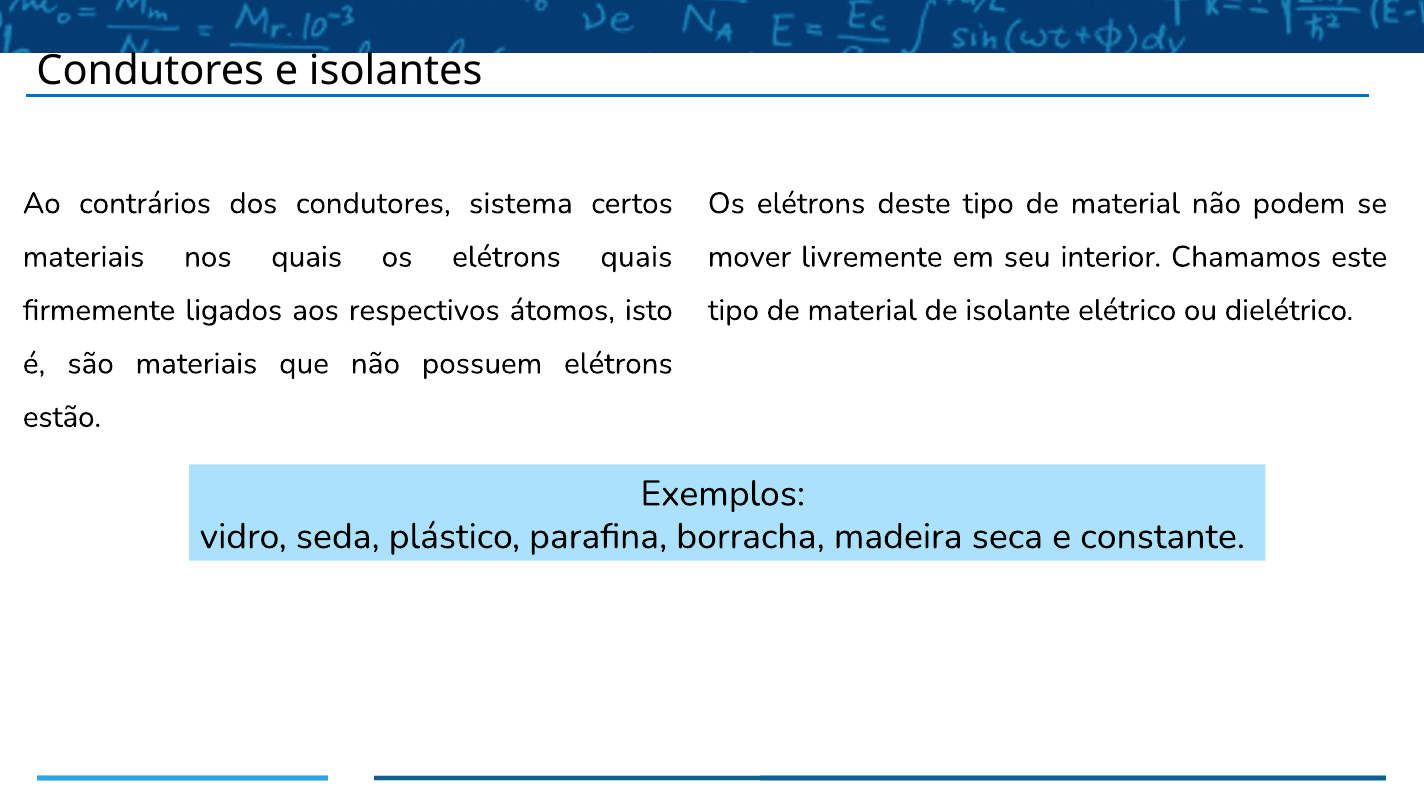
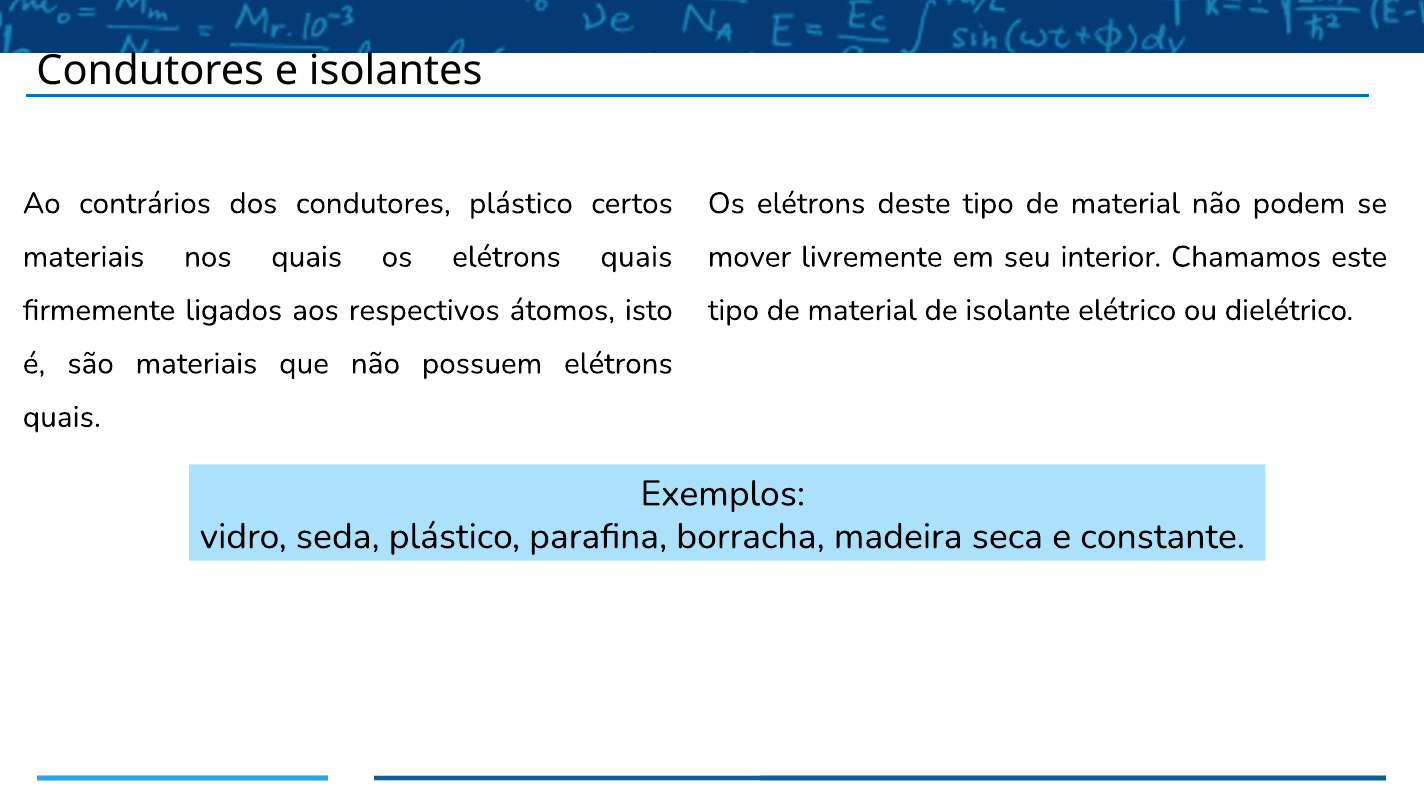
condutores sistema: sistema -> plástico (521, 203)
estão: estão -> quais (62, 417)
